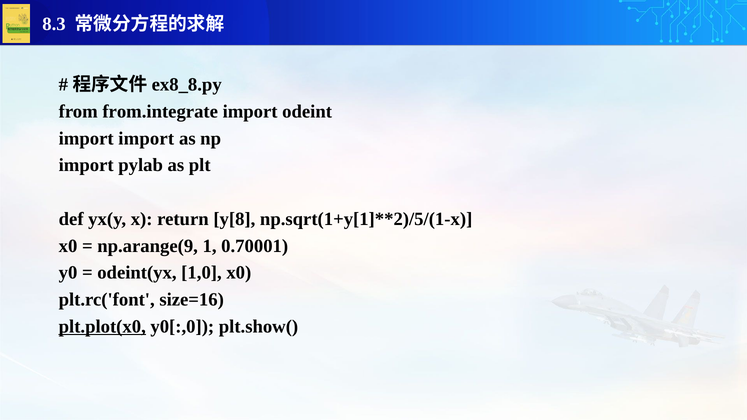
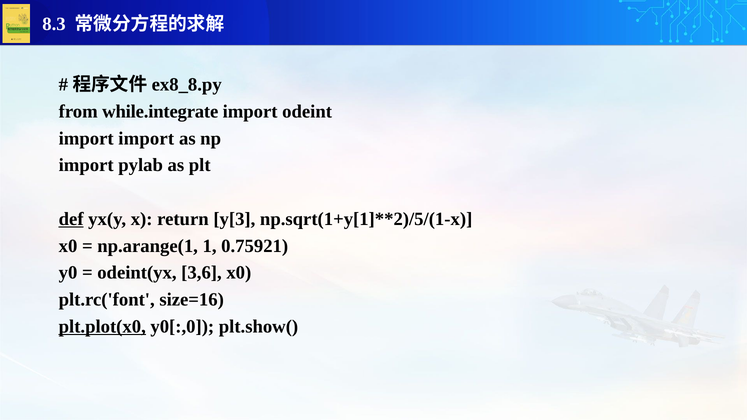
from.integrate: from.integrate -> while.integrate (160, 112)
def underline: none -> present (71, 219)
y[8: y[8 -> y[3 (234, 219)
np.arange(9: np.arange(9 -> np.arange(1 (148, 246)
0.70001: 0.70001 -> 0.75921 (255, 246)
1,0: 1,0 -> 3,6 (201, 273)
